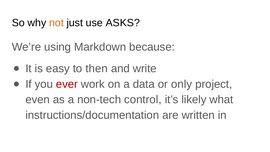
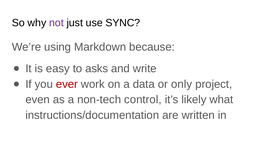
not colour: orange -> purple (56, 23)
ASKS: ASKS -> SYNC (123, 23)
then: then -> asks (97, 69)
